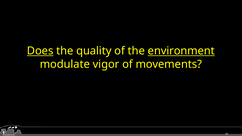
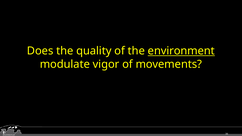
Does underline: present -> none (40, 51)
